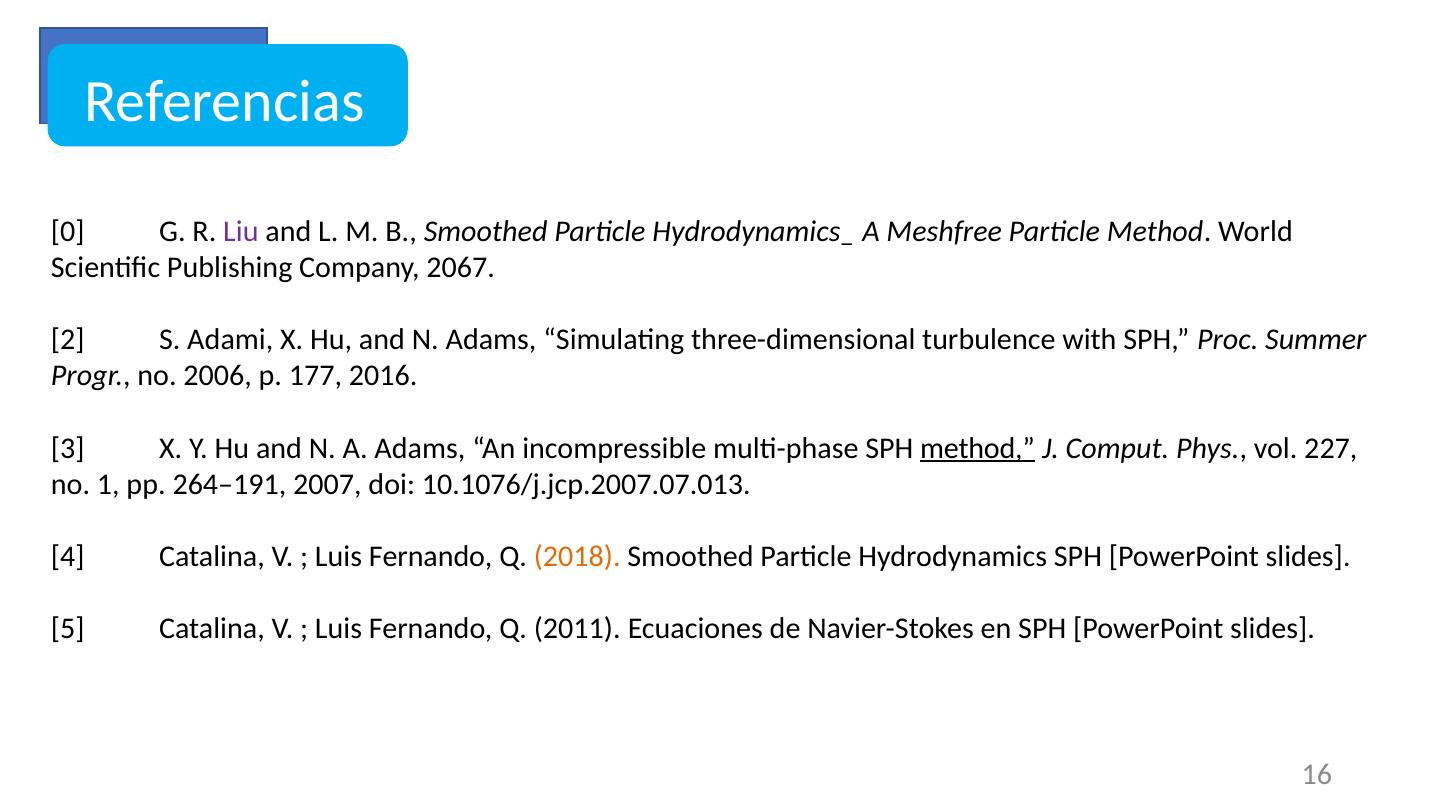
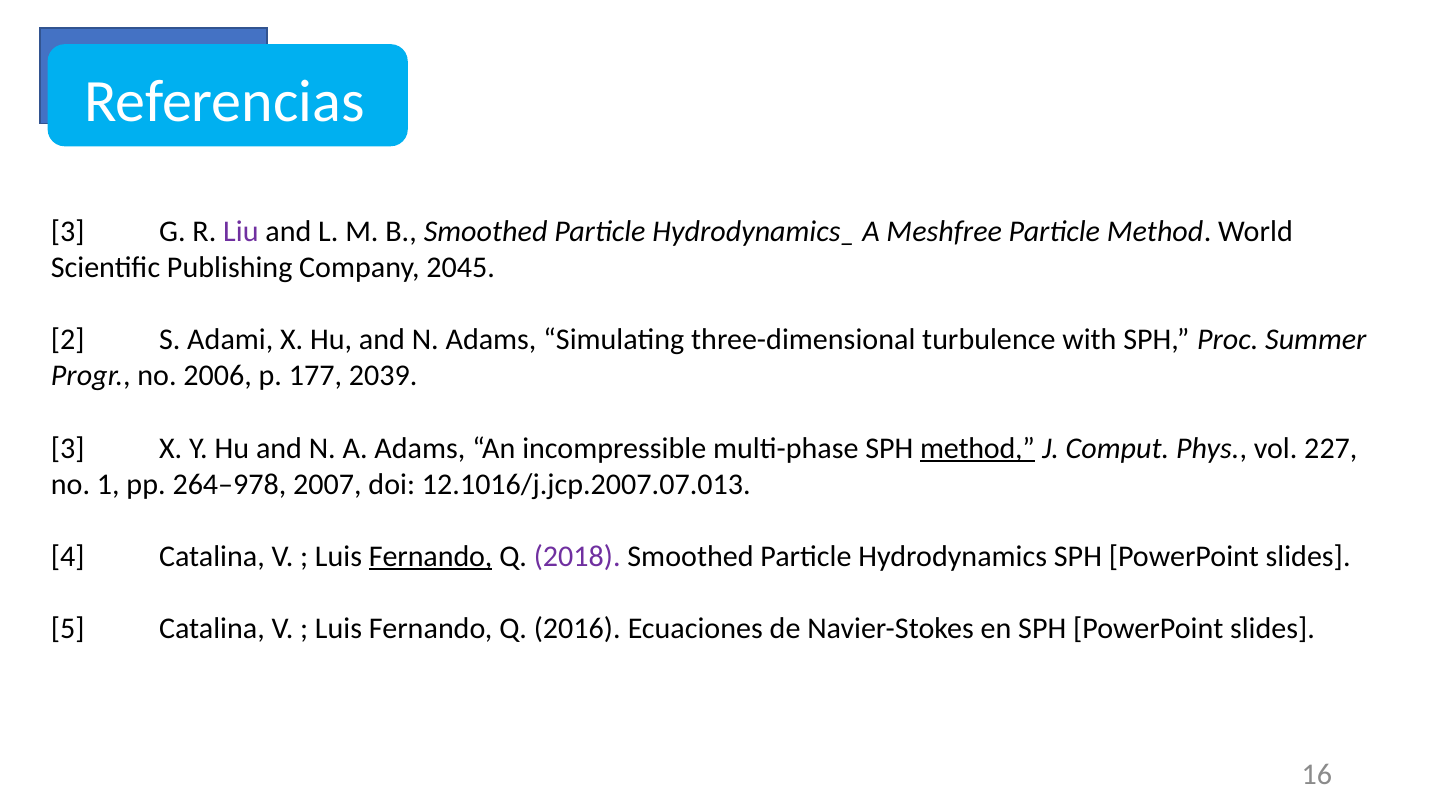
0: 0 -> 3 (68, 232)
2067: 2067 -> 2045 (461, 268)
2016: 2016 -> 2039 (383, 376)
264–191: 264–191 -> 264–978 (229, 484)
10.1076/j.jcp.2007.07.013: 10.1076/j.jcp.2007.07.013 -> 12.1016/j.jcp.2007.07.013 (586, 484)
Fernando underline: none -> present (431, 556)
2018 colour: orange -> purple (577, 556)
2011: 2011 -> 2016 (577, 629)
